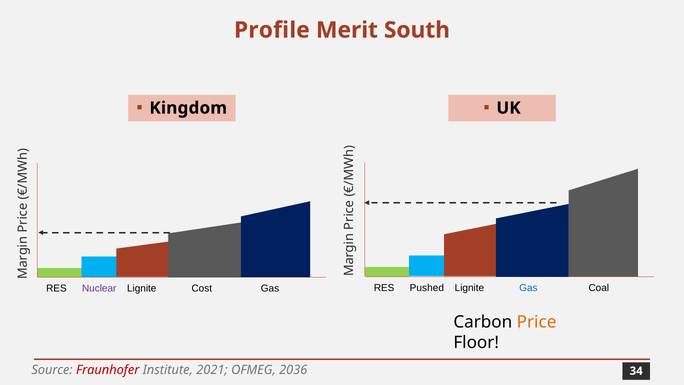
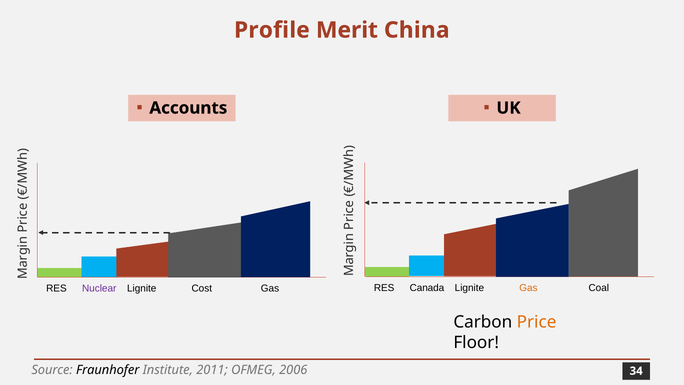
South: South -> China (417, 30)
Kingdom: Kingdom -> Accounts (188, 108)
Pushed: Pushed -> Canada (427, 288)
Gas colour: blue -> orange (528, 288)
Fraunhofer colour: red -> black (108, 370)
2021: 2021 -> 2011 (212, 370)
2036: 2036 -> 2006 (293, 370)
